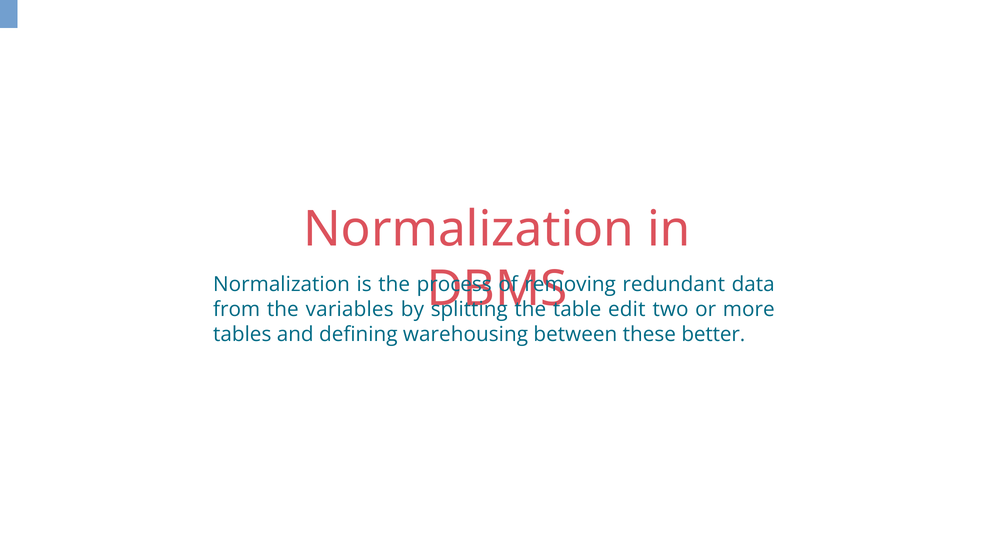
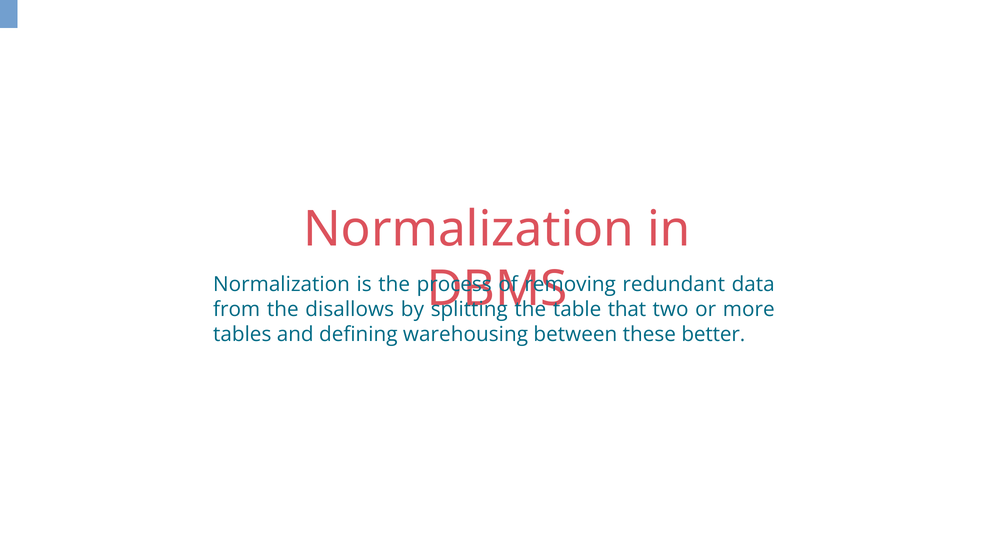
variables: variables -> disallows (350, 310)
edit: edit -> that (627, 310)
